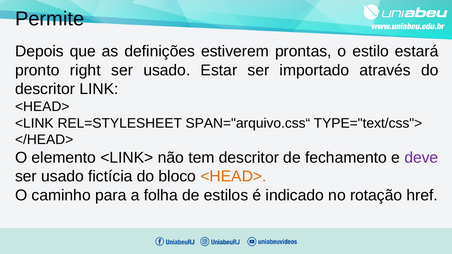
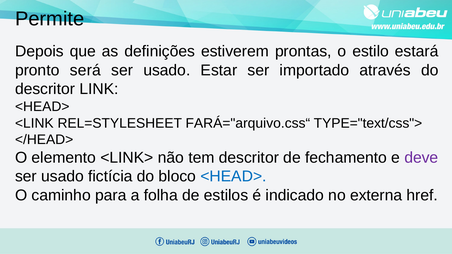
right: right -> será (85, 70)
SPAN="arquivo.css“: SPAN="arquivo.css“ -> FARÁ="arquivo.css“ (248, 123)
<HEAD> colour: orange -> blue (233, 177)
rotação: rotação -> externa (376, 195)
